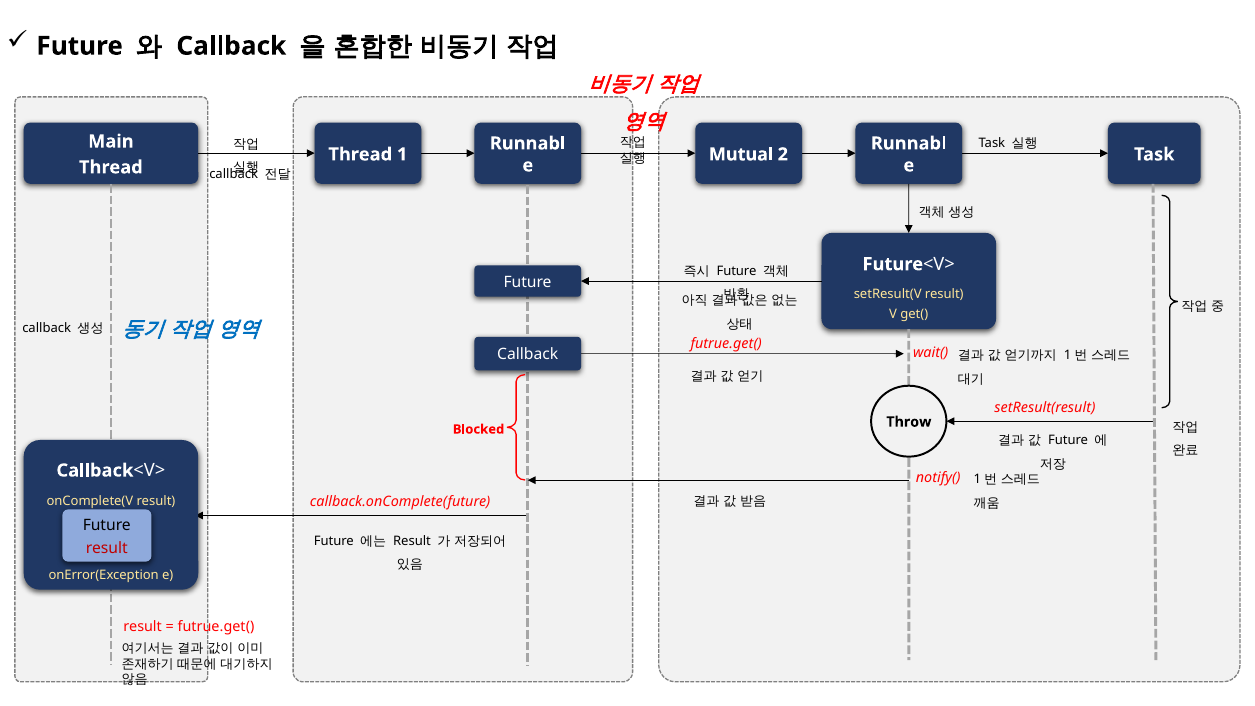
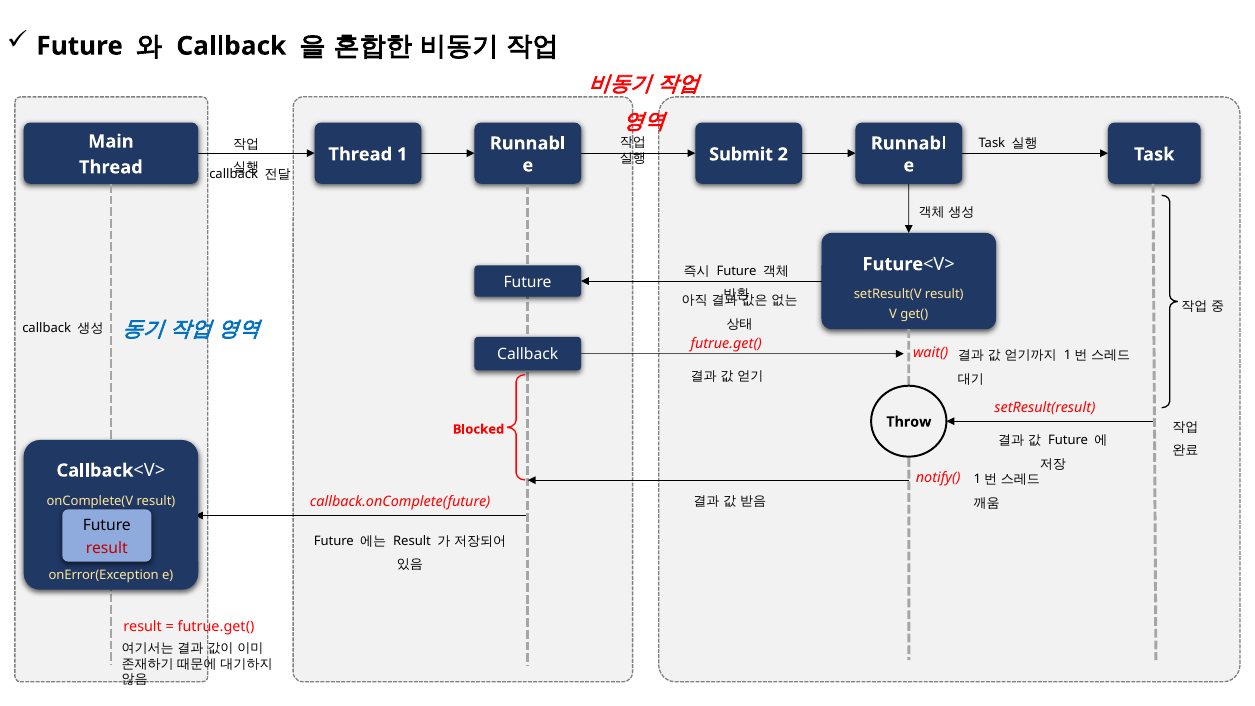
Mutual: Mutual -> Submit (741, 154)
